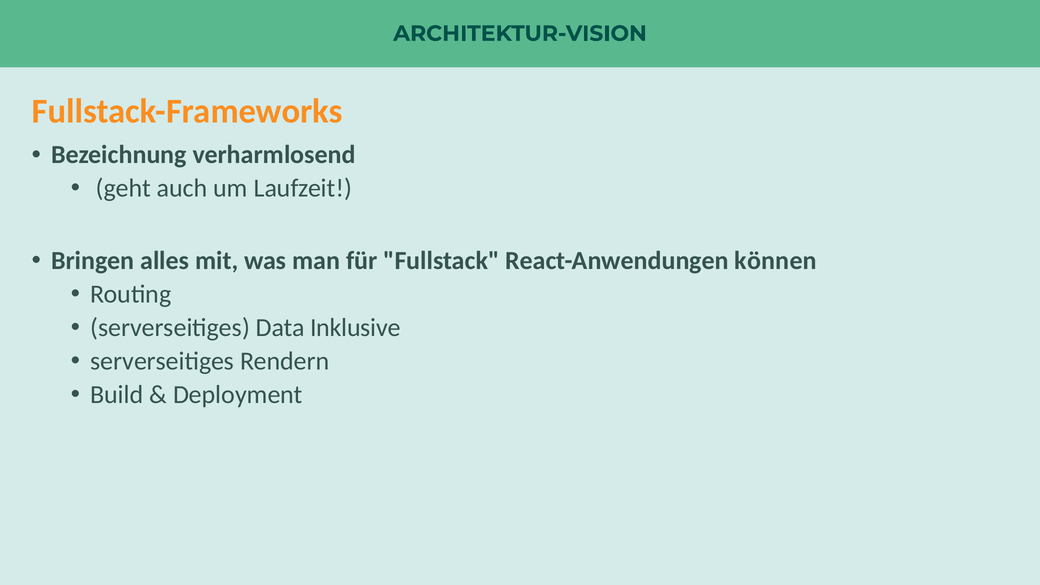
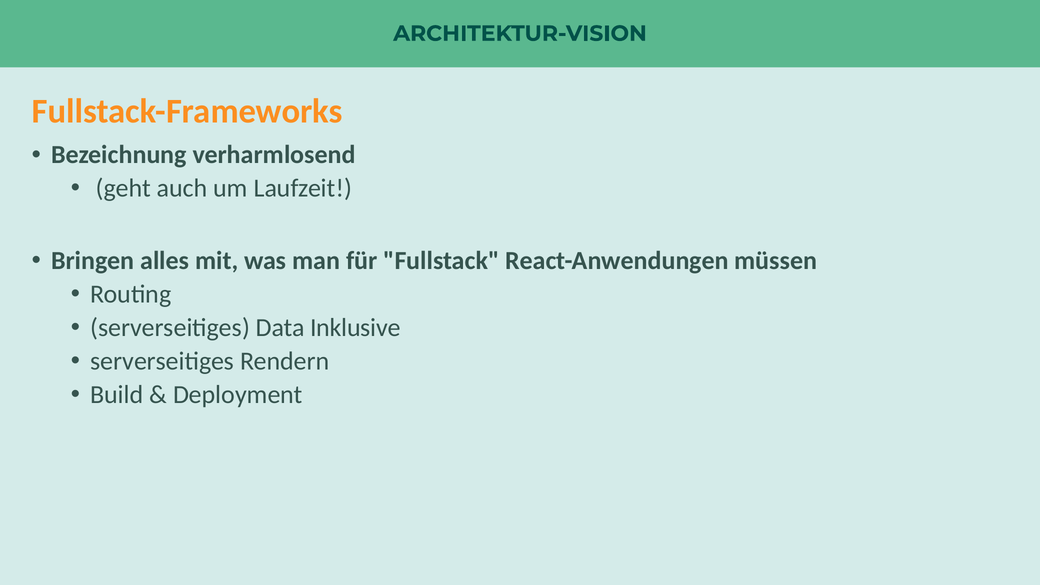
können: können -> müssen (776, 261)
